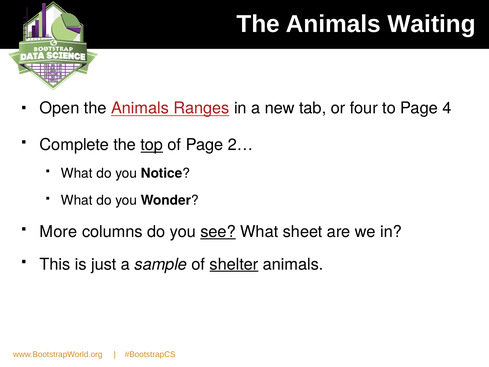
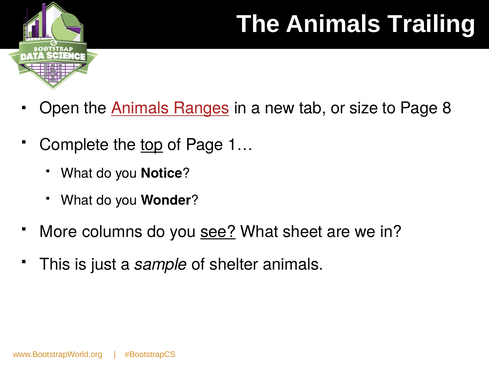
Waiting: Waiting -> Trailing (432, 24)
four: four -> size (364, 108)
4: 4 -> 8 (447, 108)
2…: 2… -> 1… (240, 145)
shelter underline: present -> none (234, 264)
